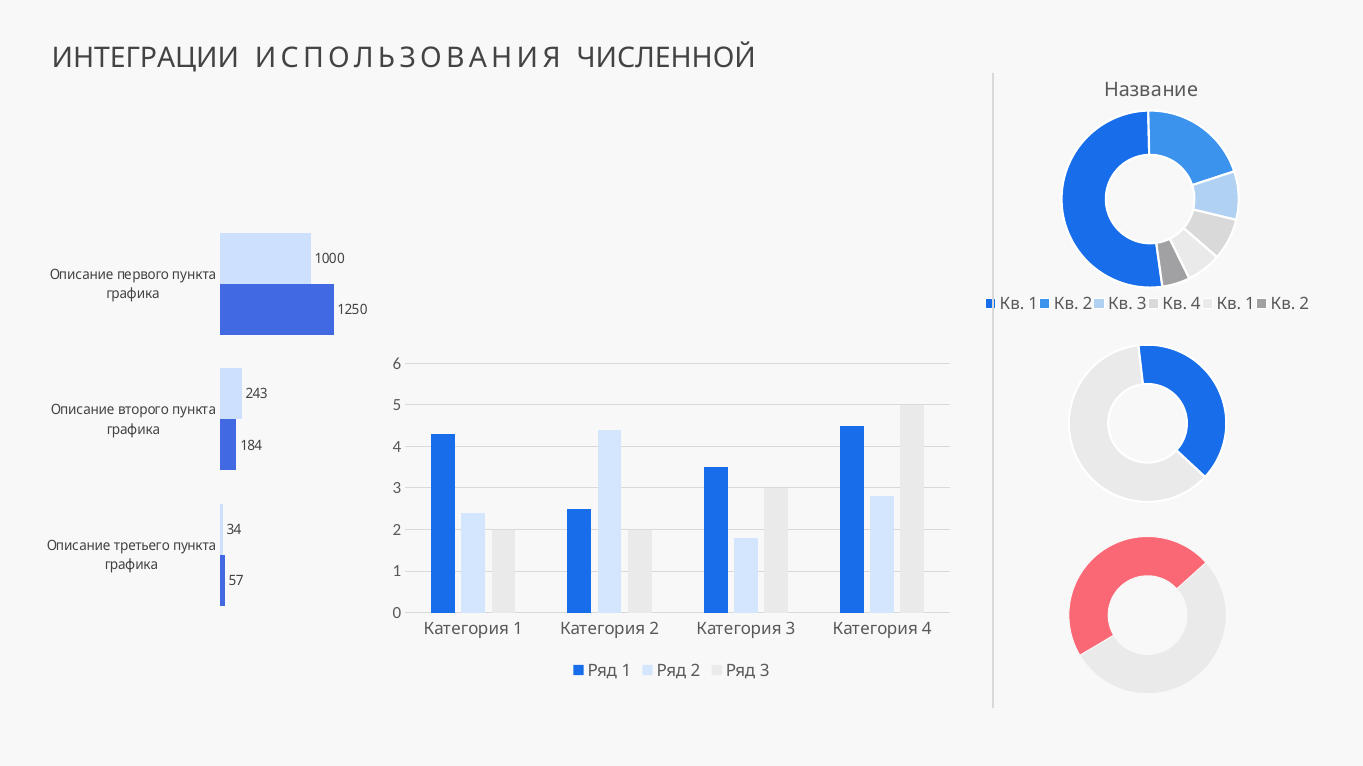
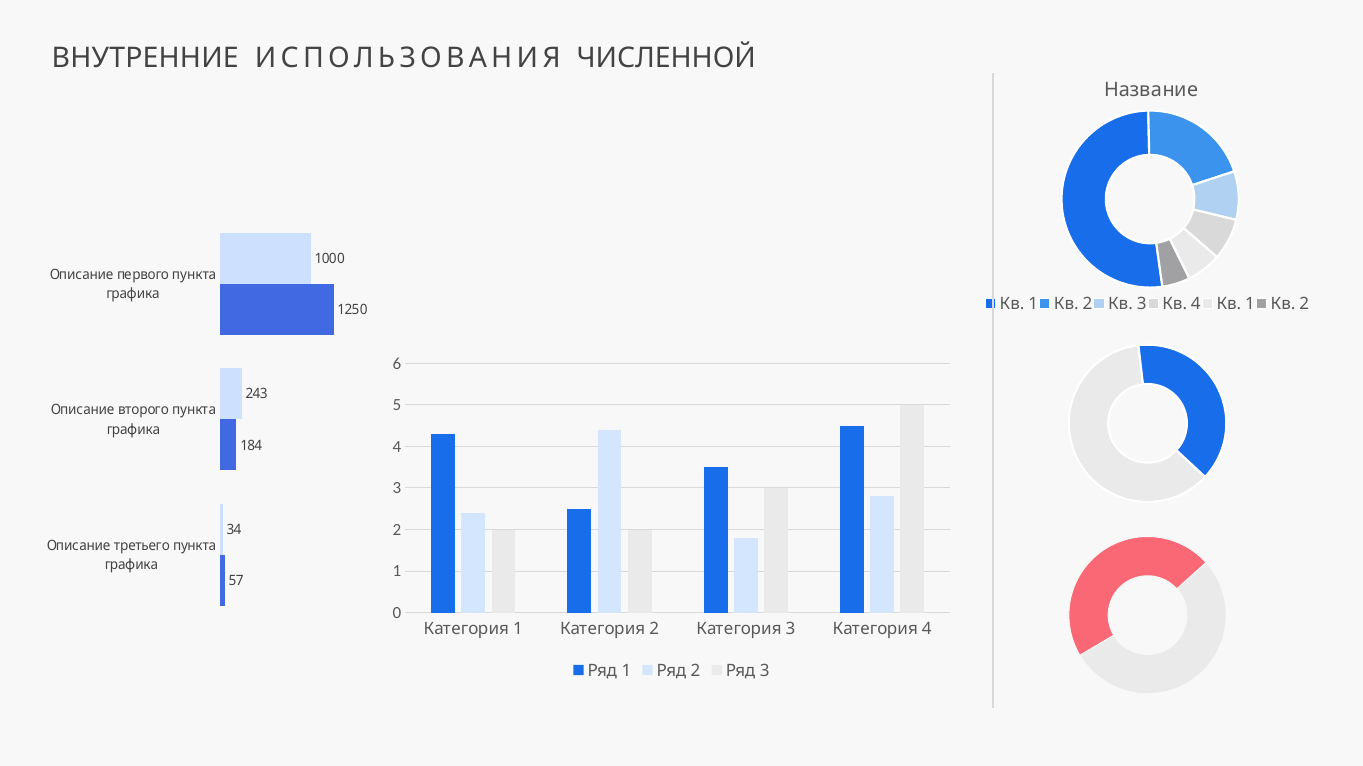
ИНТЕГРАЦИИ: ИНТЕГРАЦИИ -> ВНУТРЕННИЕ (145, 58)
